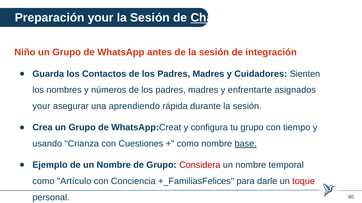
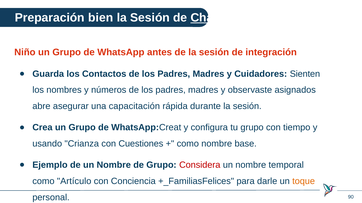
Preparación your: your -> bien (101, 18)
enfrentarte: enfrentarte -> observaste (250, 90)
your: your -> abre (41, 107)
aprendiendo: aprendiendo -> capacitación (134, 107)
base underline: present -> none (246, 144)
toque colour: red -> orange (304, 182)
